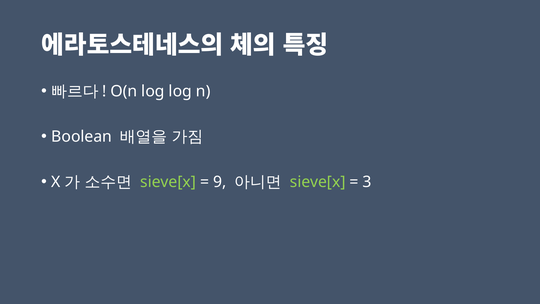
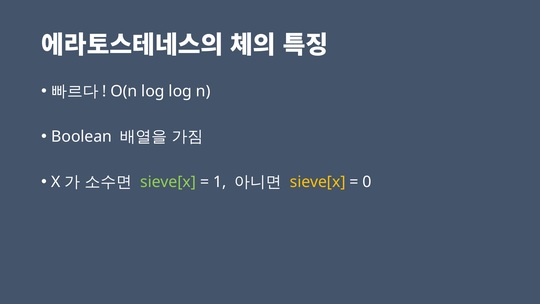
9: 9 -> 1 (220, 182)
sieve[x colour: light green -> yellow (318, 182)
3: 3 -> 0 (367, 182)
